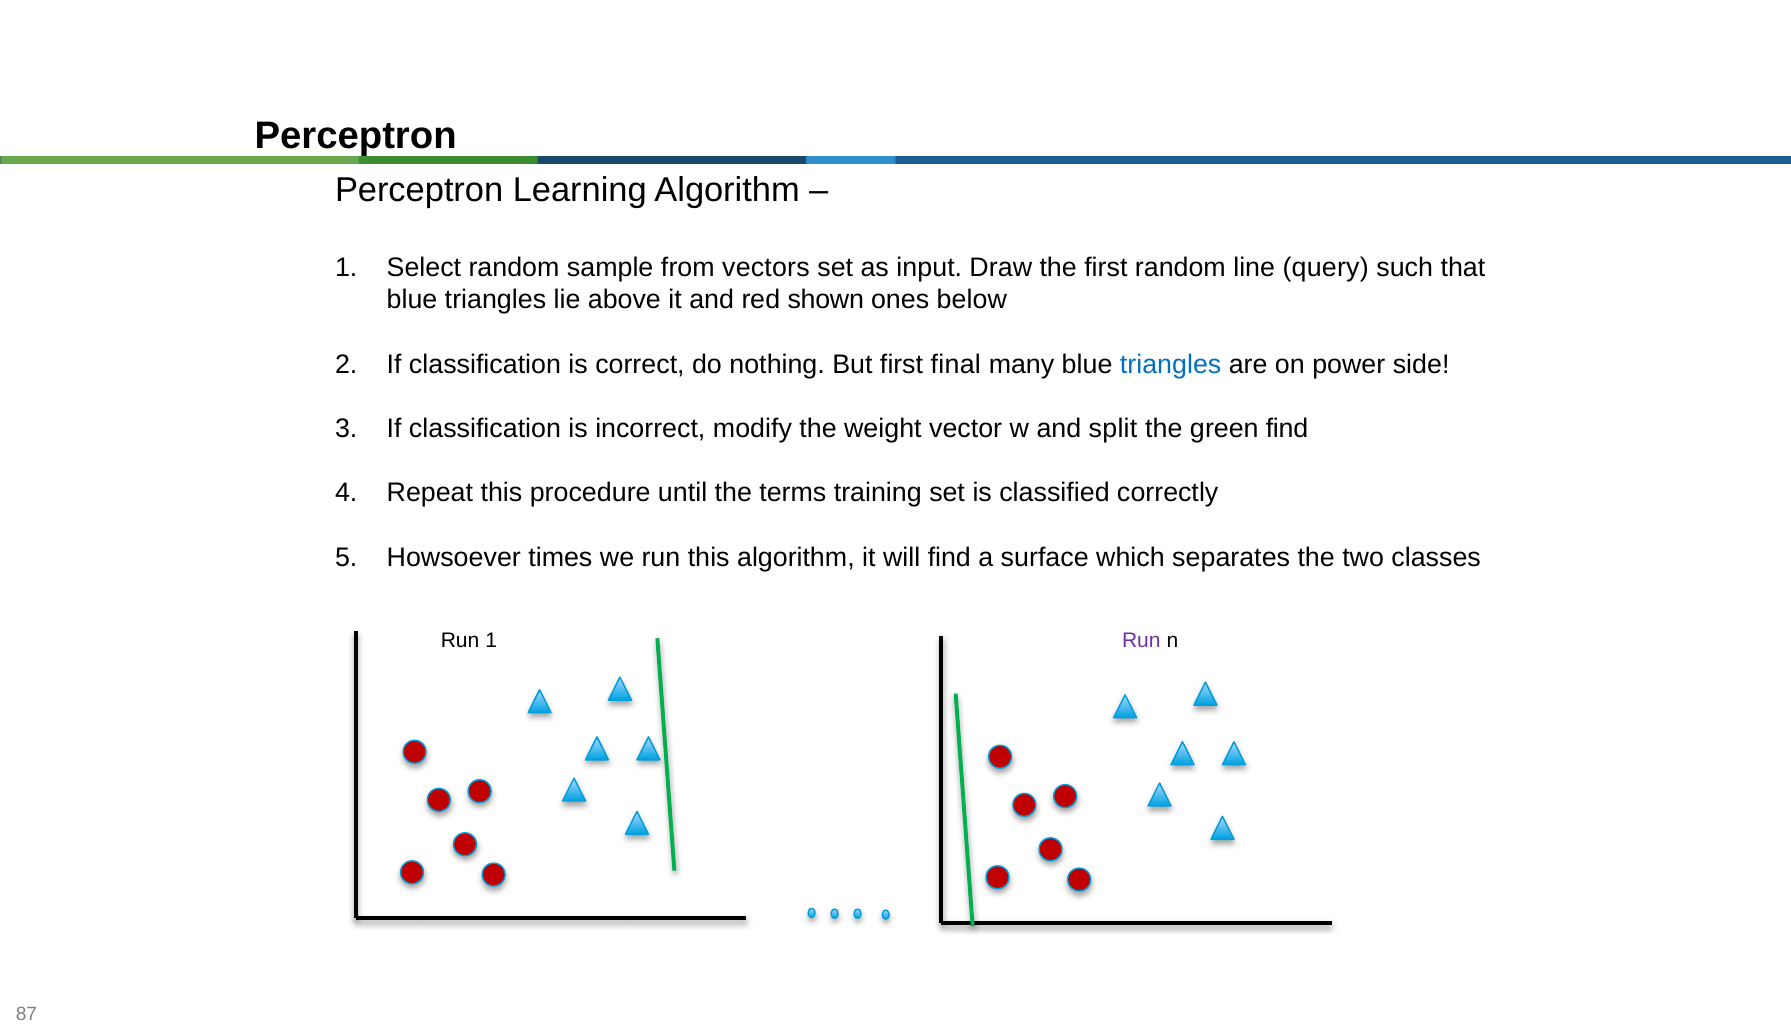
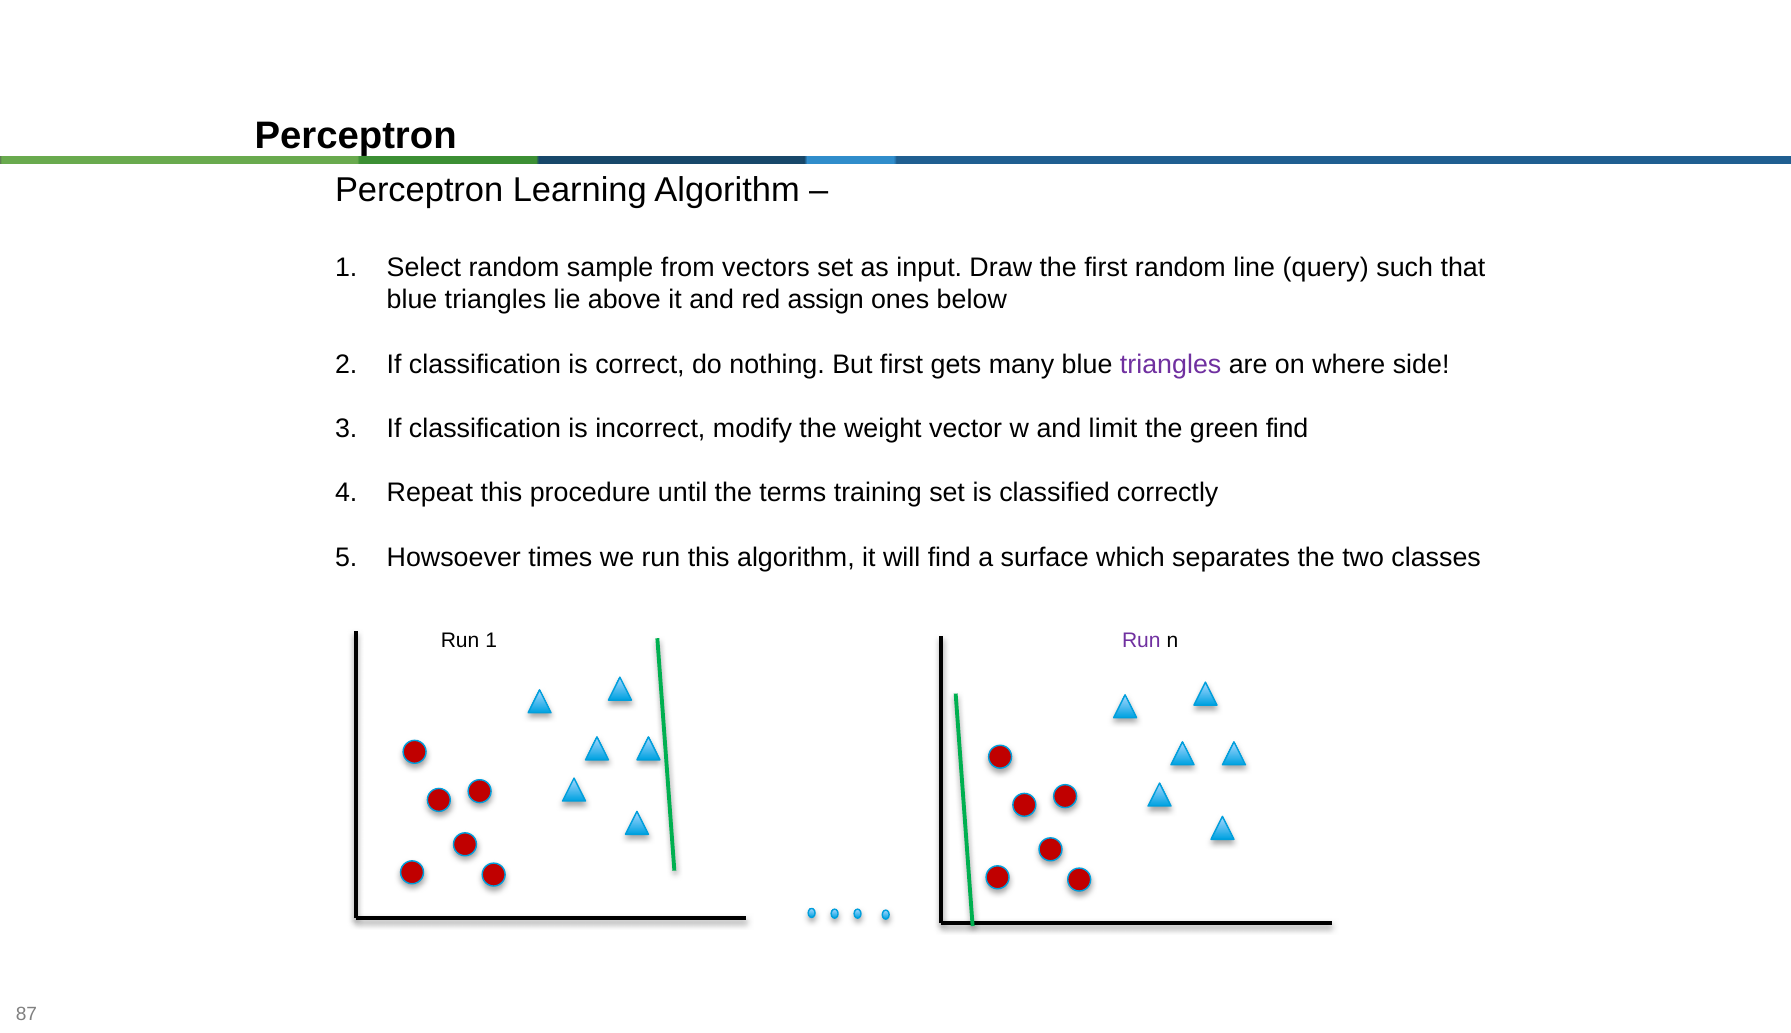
shown: shown -> assign (826, 300)
final: final -> gets (956, 365)
triangles colour: blue -> purple (1171, 365)
power: power -> where (1349, 365)
split: split -> limit (1113, 429)
